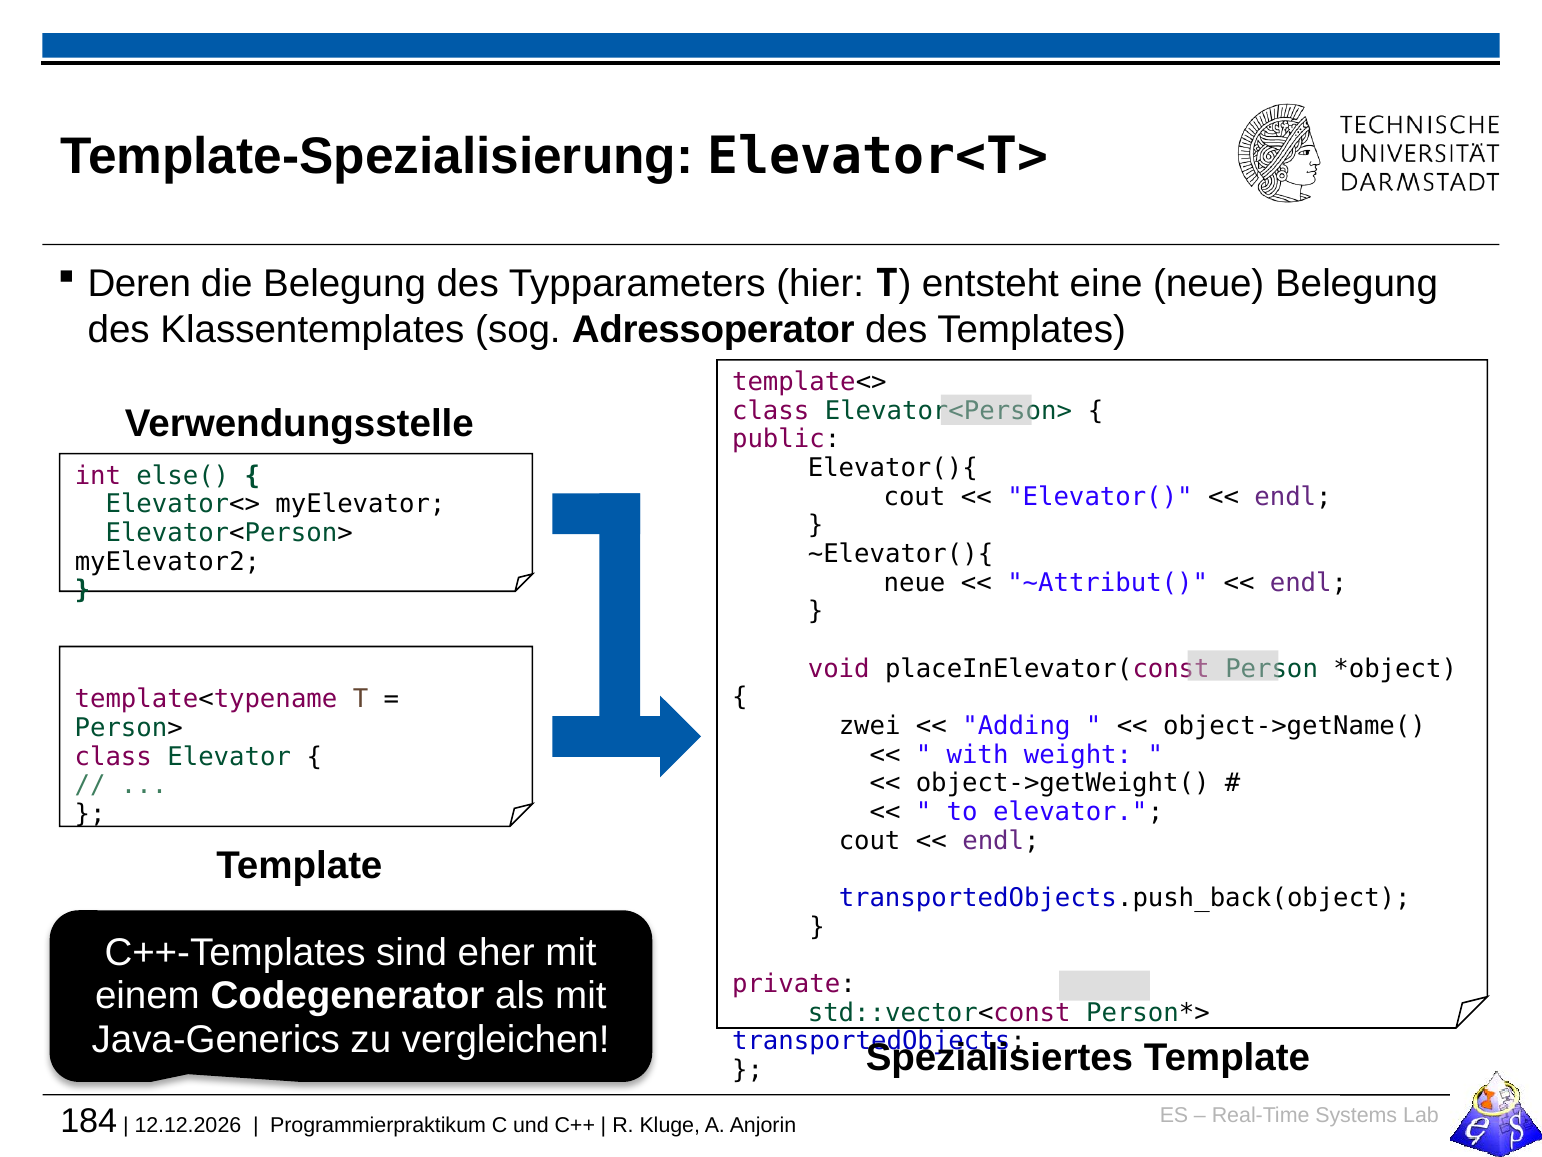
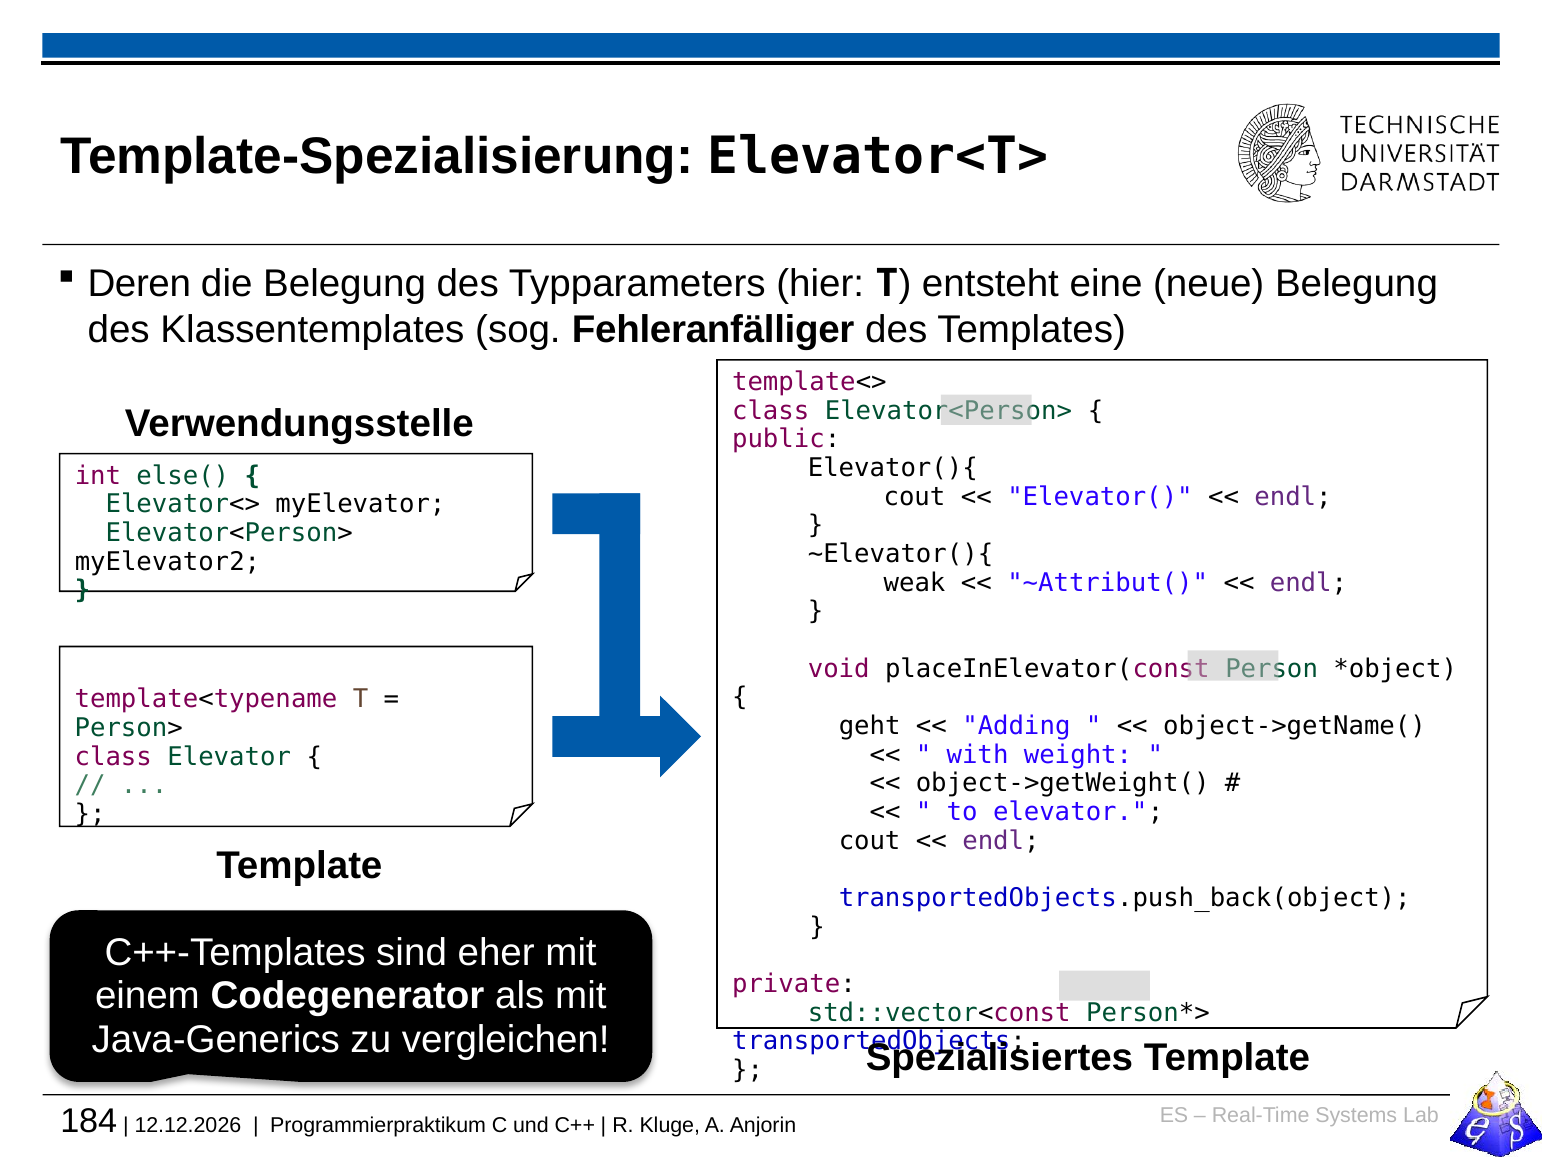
Adressoperator: Adressoperator -> Fehleranfälliger (713, 330)
neue: neue -> weak (915, 582)
zwei: zwei -> geht (870, 726)
